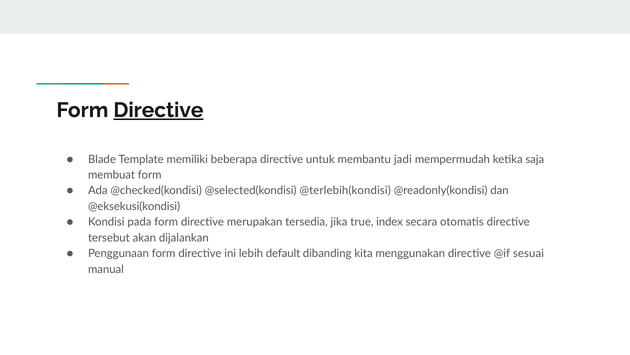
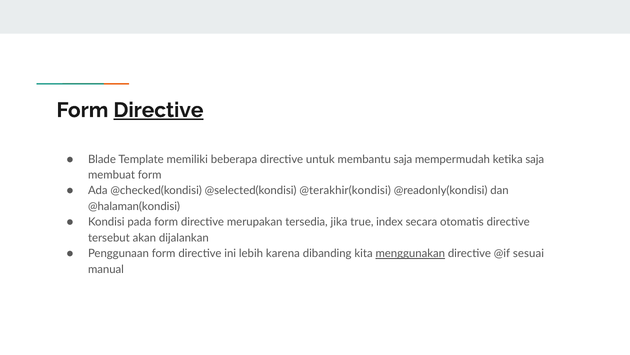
membantu jadi: jadi -> saja (403, 159)
@terlebih(kondisi: @terlebih(kondisi -> @terakhir(kondisi (345, 190)
@eksekusi(kondisi: @eksekusi(kondisi -> @halaman(kondisi (134, 206)
default: default -> karena (283, 253)
menggunakan underline: none -> present (410, 253)
